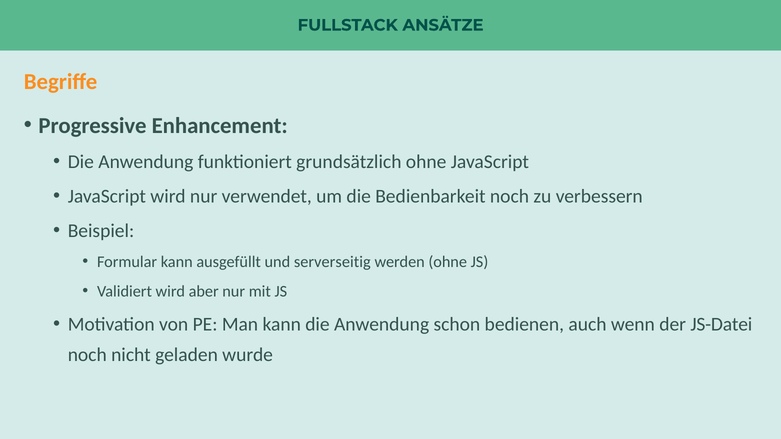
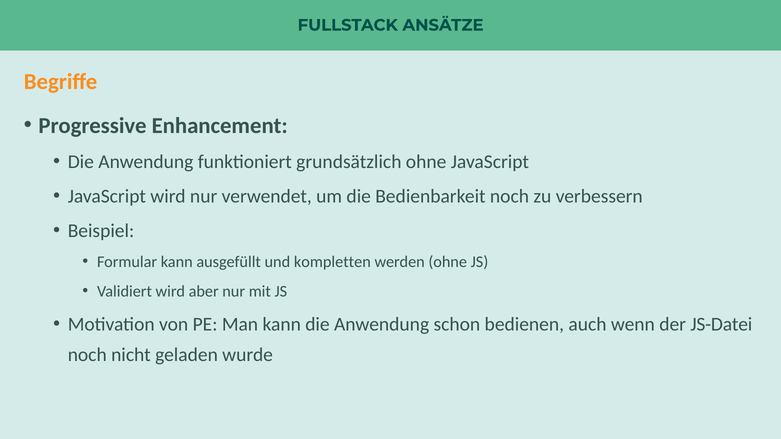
serverseitig: serverseitig -> kompletten (332, 262)
